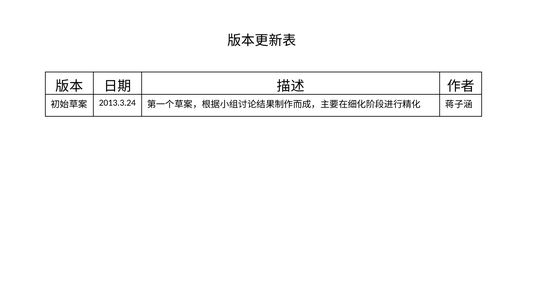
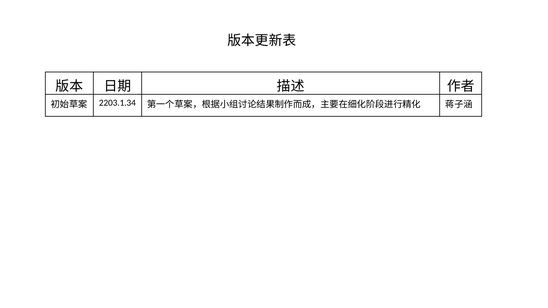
2013.3.24: 2013.3.24 -> 2203.1.34 (117, 103)
